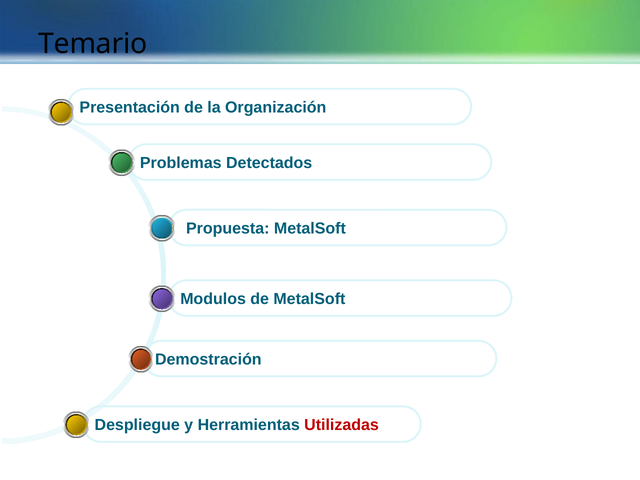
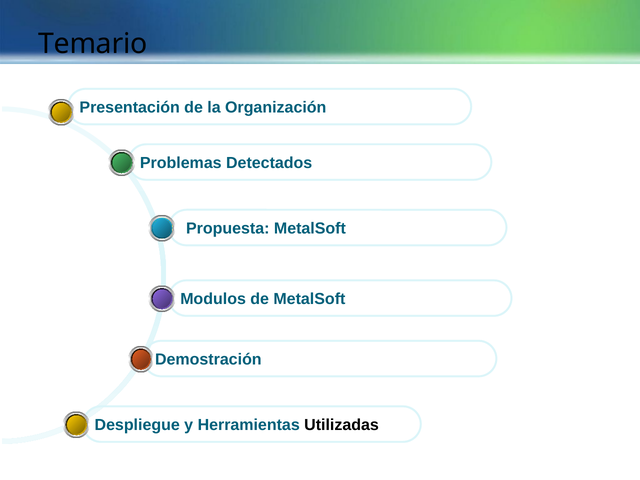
Utilizadas colour: red -> black (342, 425)
